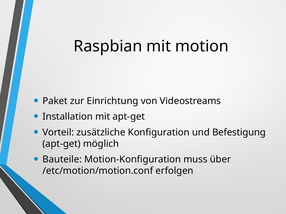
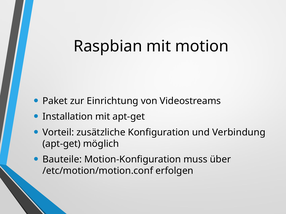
Befestigung: Befestigung -> Verbindung (239, 133)
